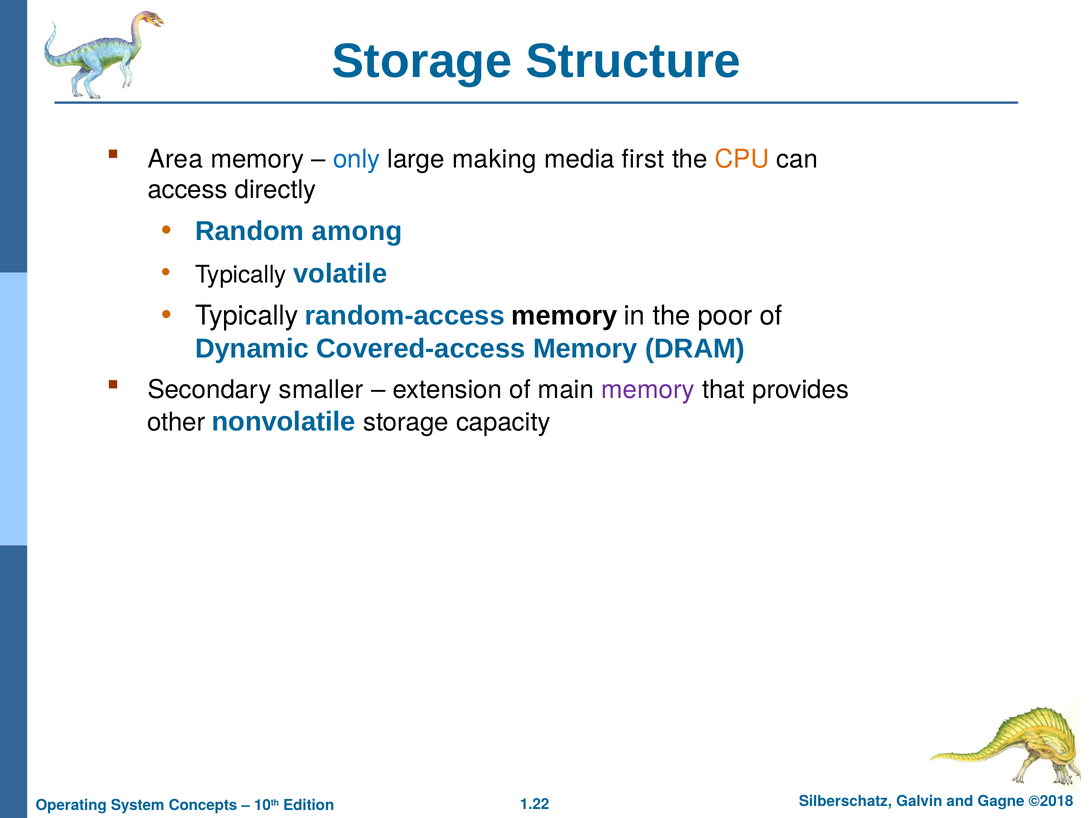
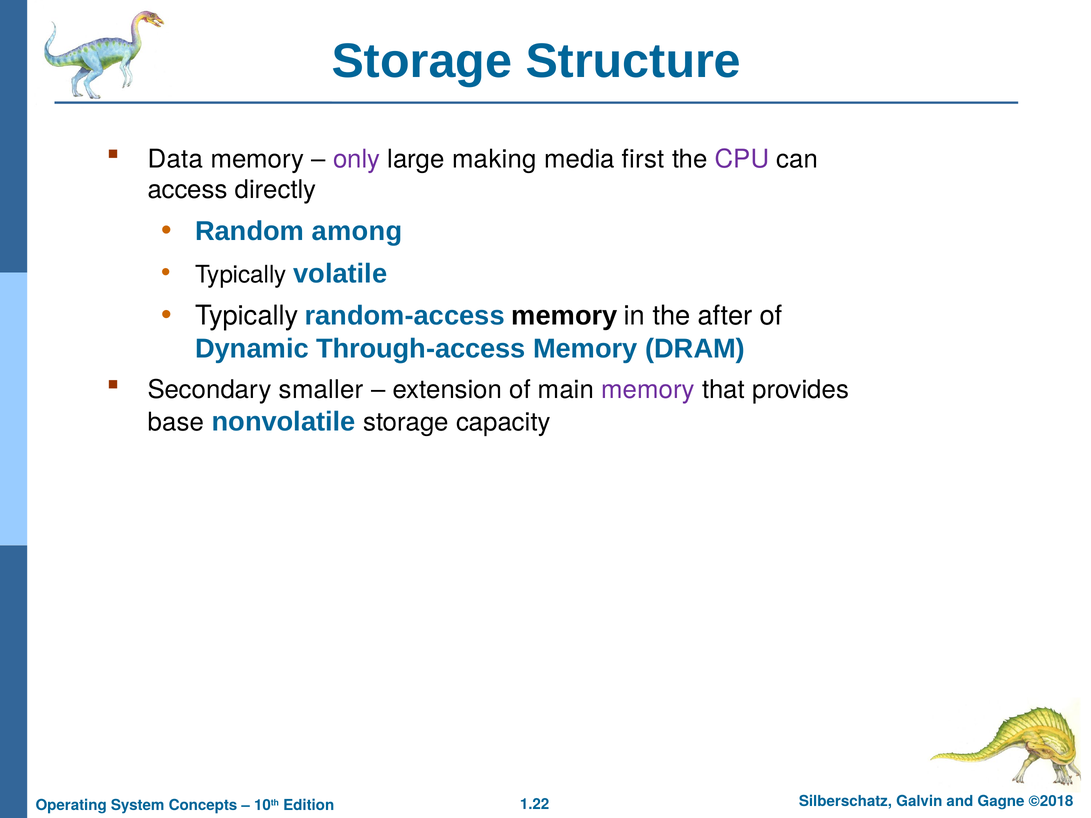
Area: Area -> Data (175, 159)
only colour: blue -> purple (357, 159)
CPU colour: orange -> purple (742, 159)
poor: poor -> after (725, 316)
Covered-access: Covered-access -> Through-access (421, 349)
other: other -> base (176, 422)
